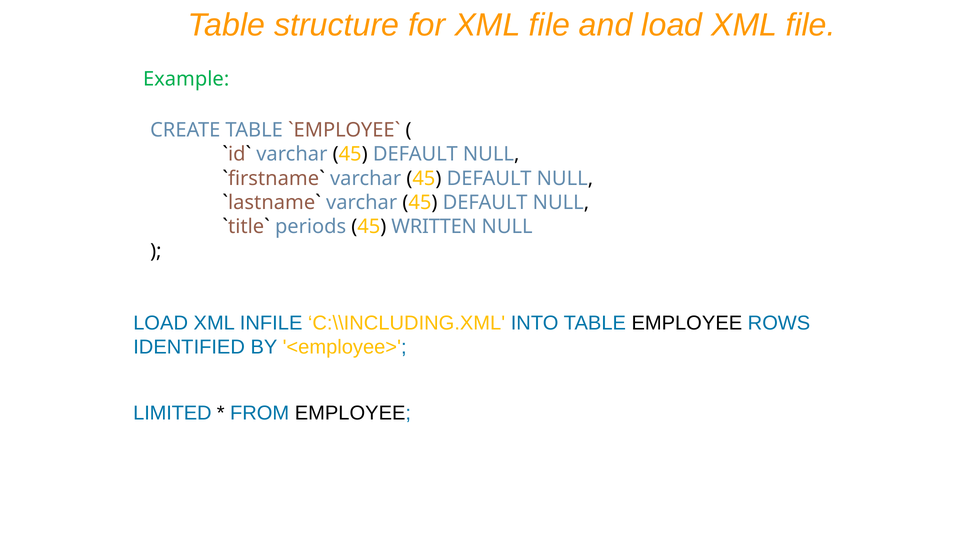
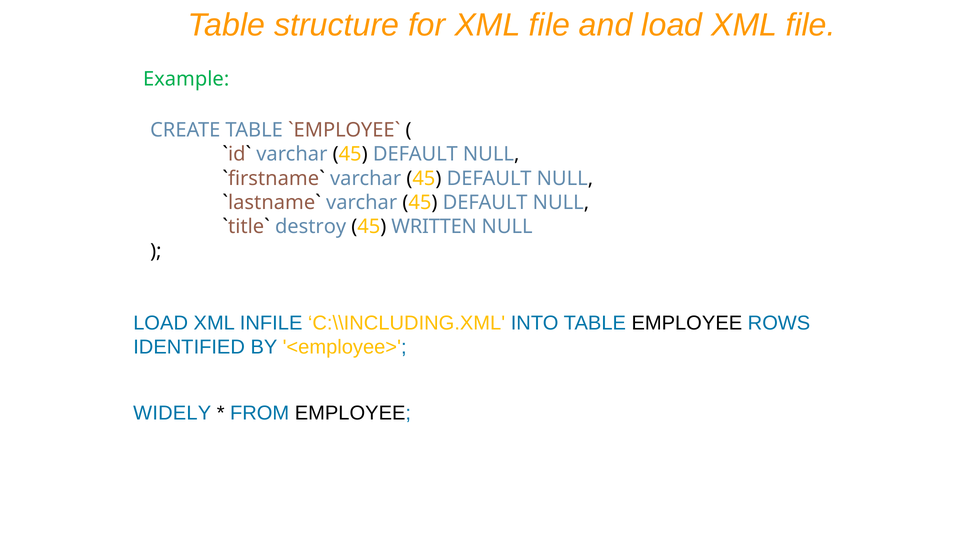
periods: periods -> destroy (311, 226)
LIMITED: LIMITED -> WIDELY (172, 412)
